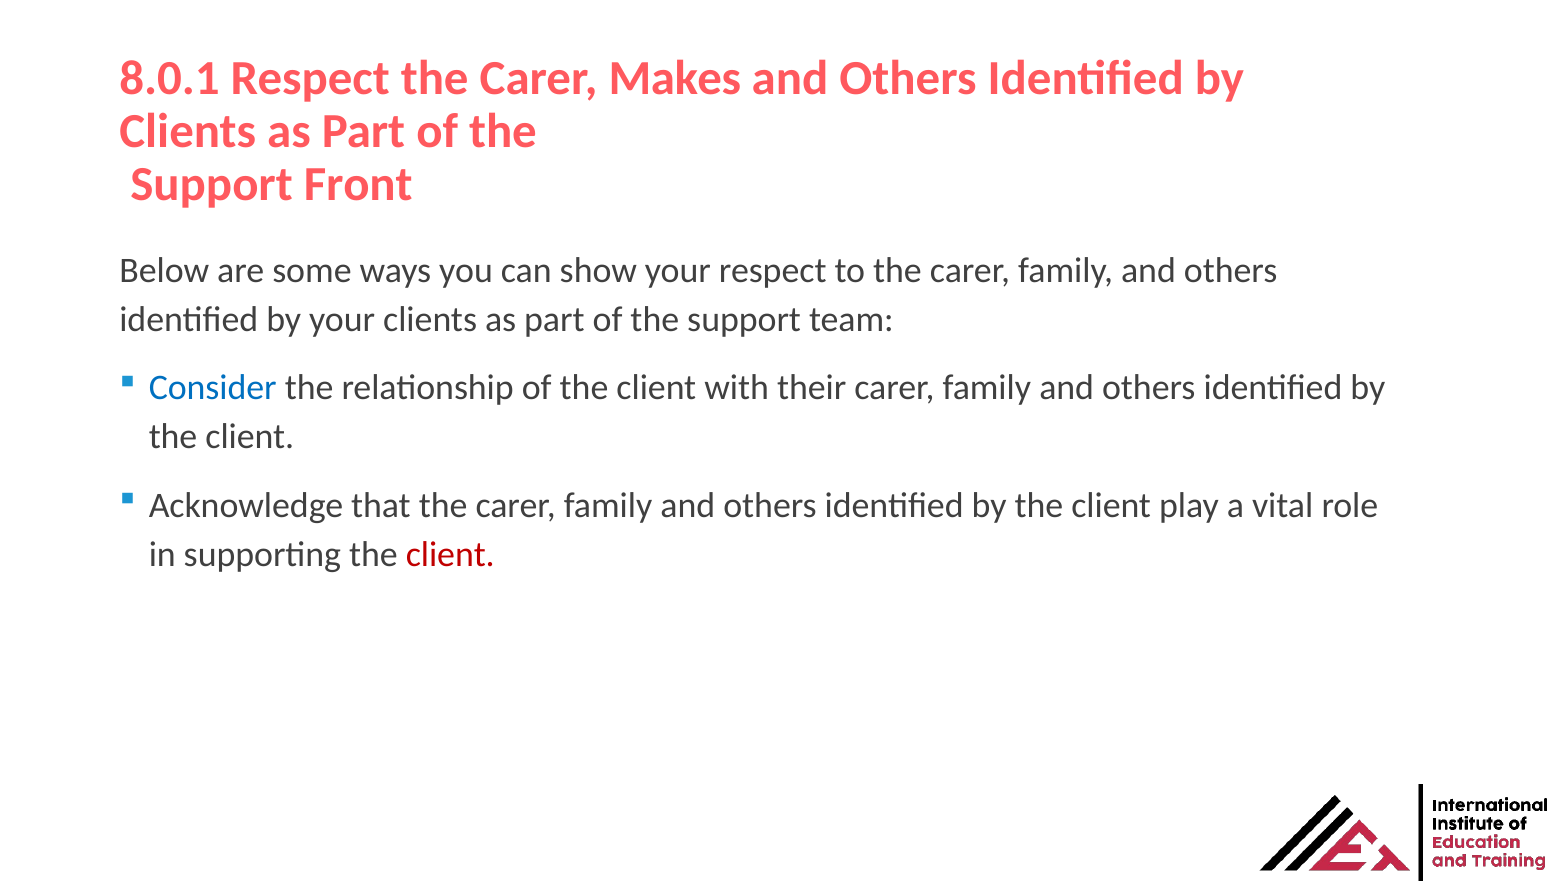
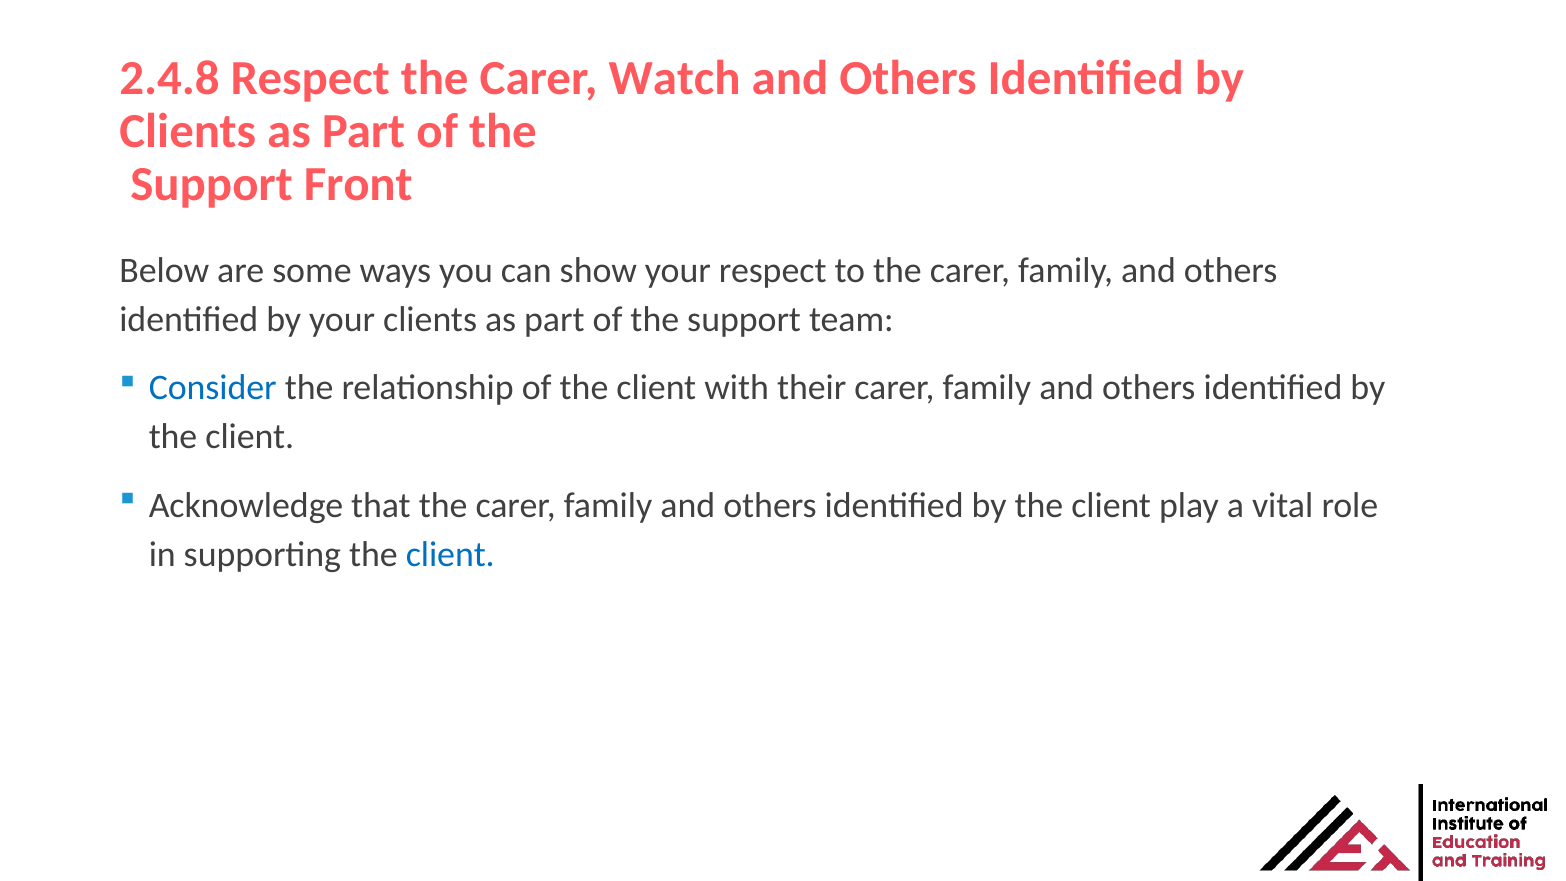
8.0.1: 8.0.1 -> 2.4.8 (170, 79)
Makes: Makes -> Watch (675, 79)
client colour: red -> blue (450, 555)
